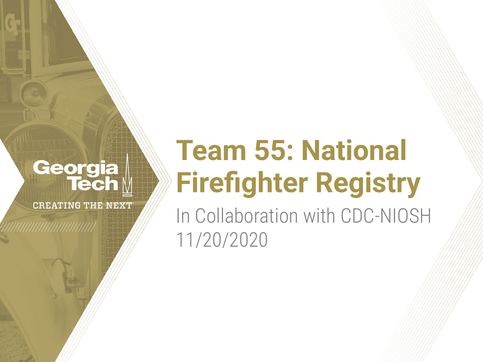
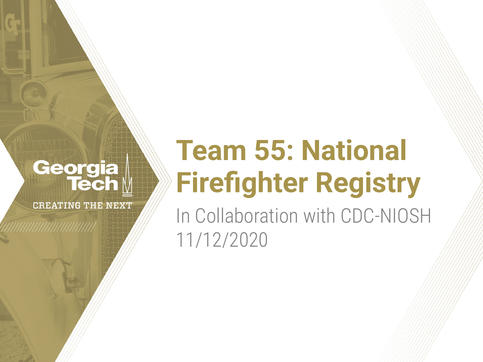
11/20/2020: 11/20/2020 -> 11/12/2020 (222, 240)
